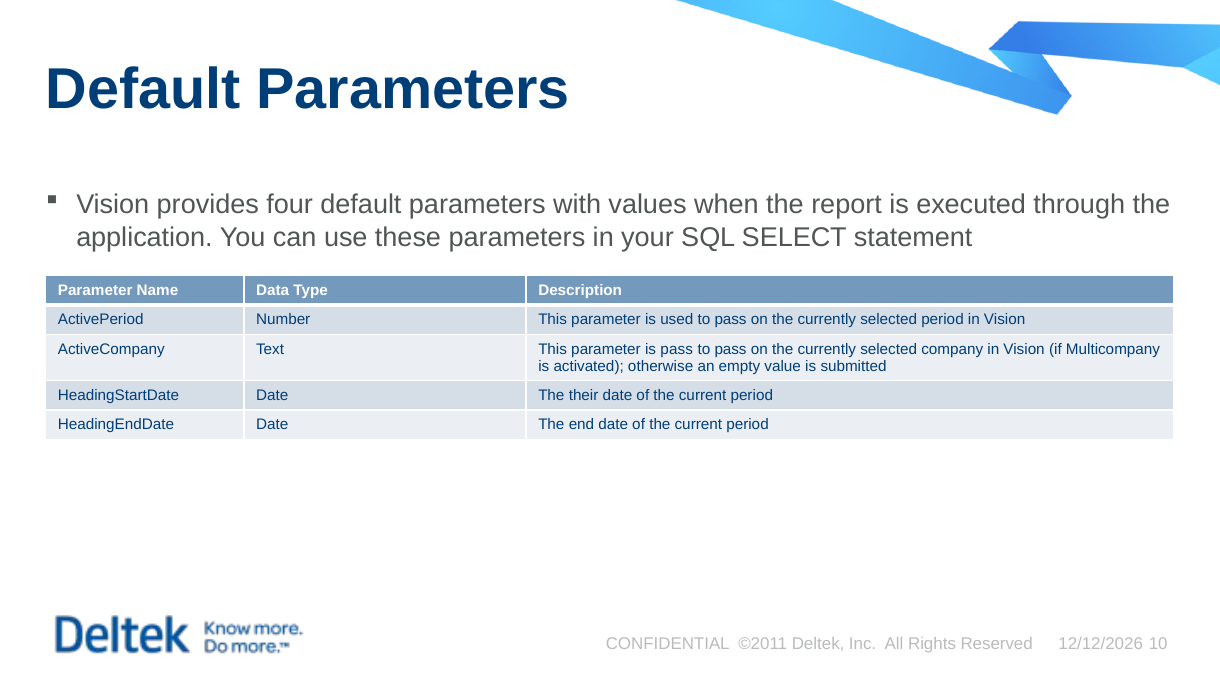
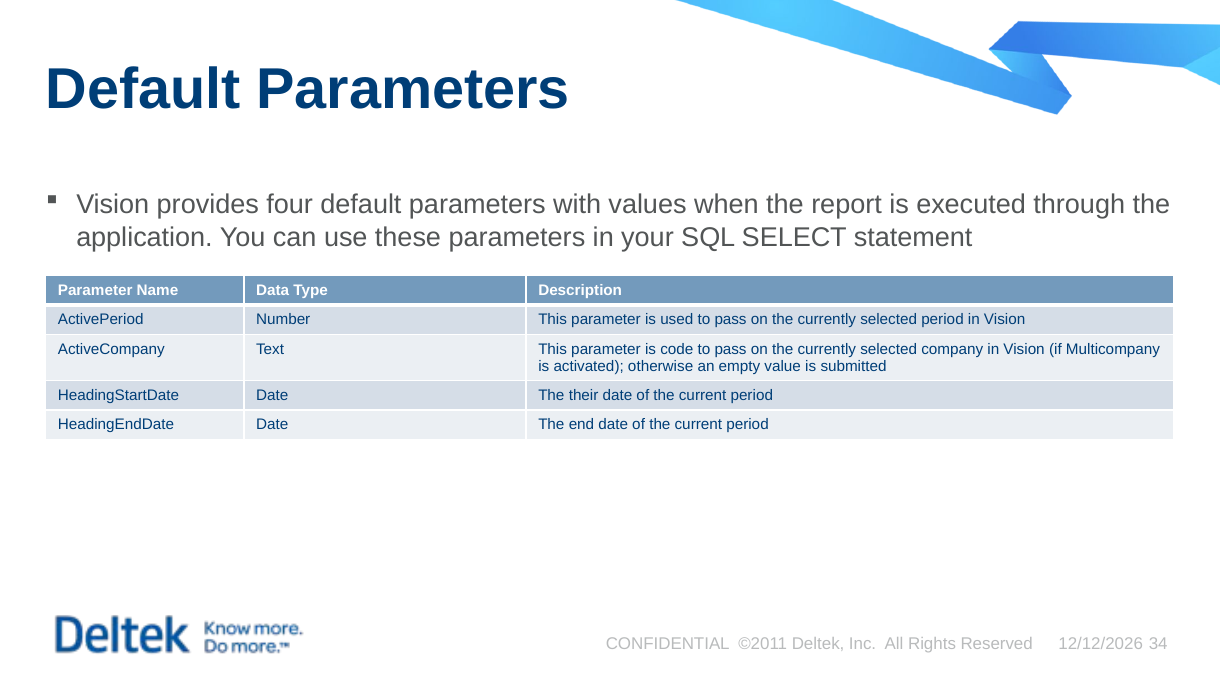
is pass: pass -> code (677, 349)
10: 10 -> 34 (1158, 644)
